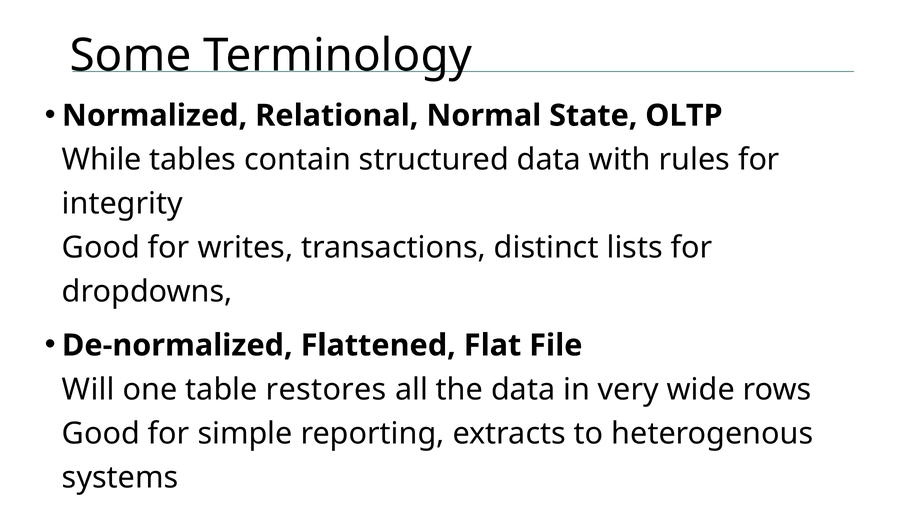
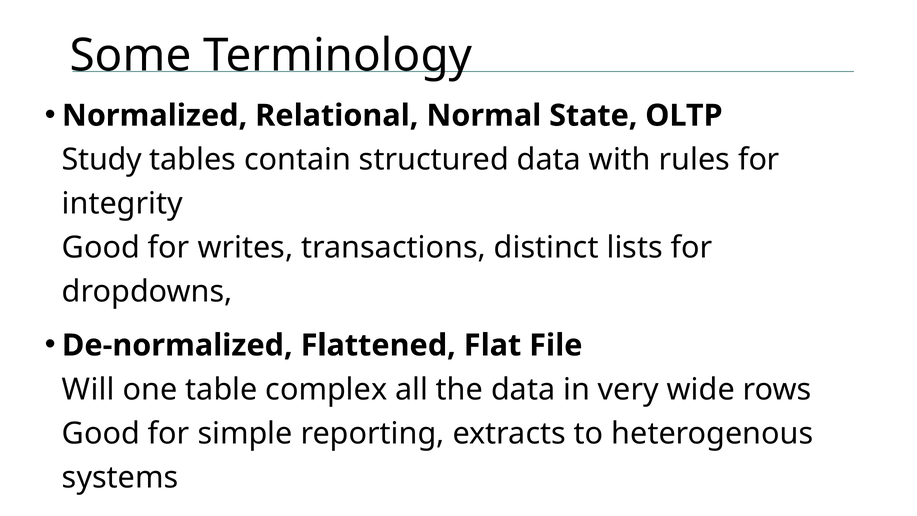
While: While -> Study (102, 160)
table restores: restores -> complex (326, 389)
